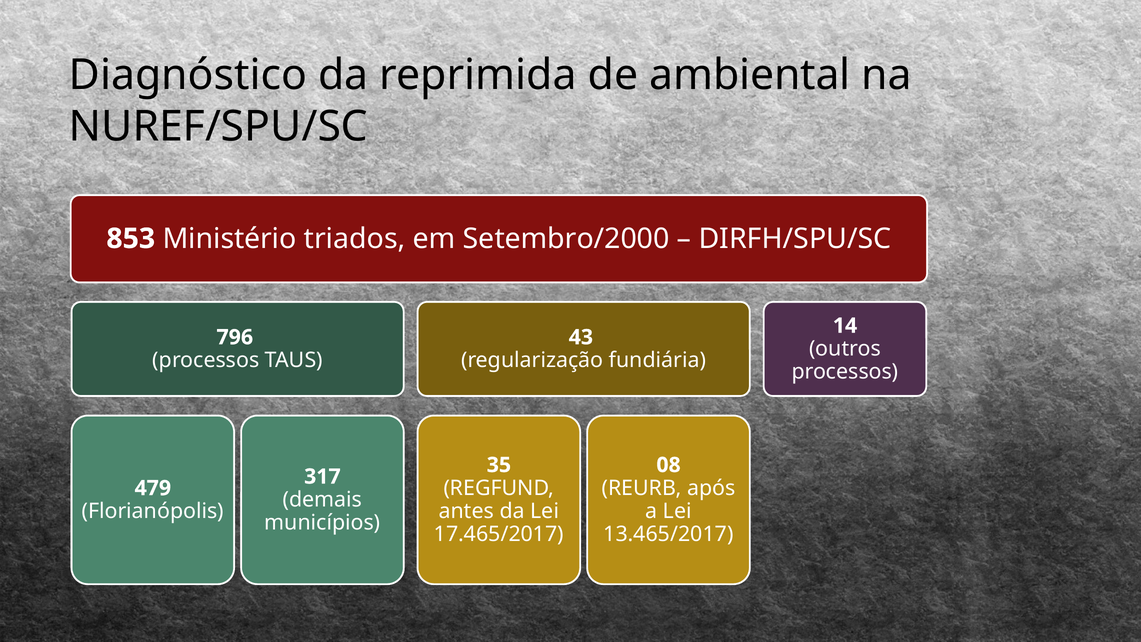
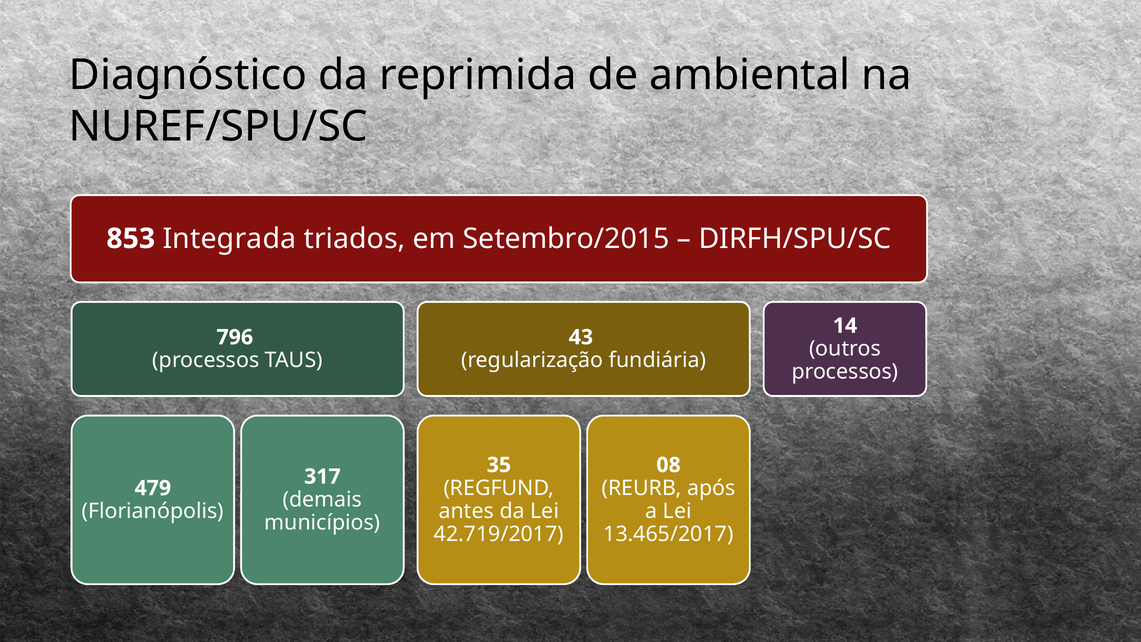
Ministério: Ministério -> Integrada (229, 239)
Setembro/2000: Setembro/2000 -> Setembro/2015 (566, 239)
17.465/2017: 17.465/2017 -> 42.719/2017 (499, 534)
